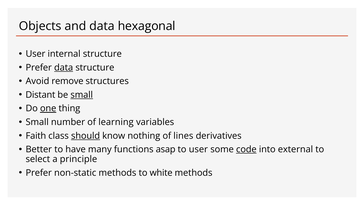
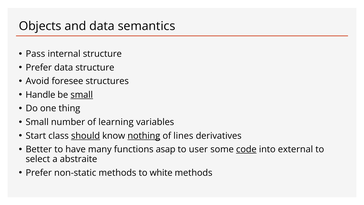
hexagonal: hexagonal -> semantics (147, 26)
User: User -> Pass (35, 54)
data underline: present -> none (64, 67)
remove: remove -> foresee (67, 81)
Distant: Distant -> Handle (40, 95)
one underline: present -> none (48, 108)
Faith: Faith -> Start (36, 136)
nothing underline: none -> present (144, 136)
principle: principle -> abstraite (79, 159)
